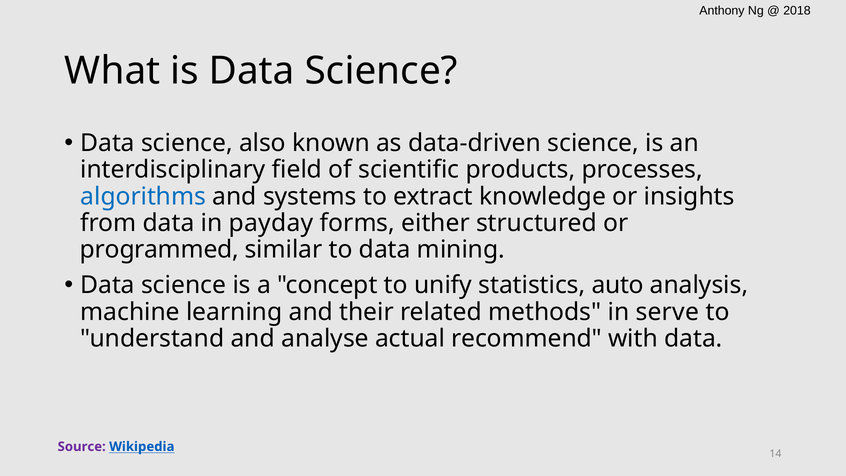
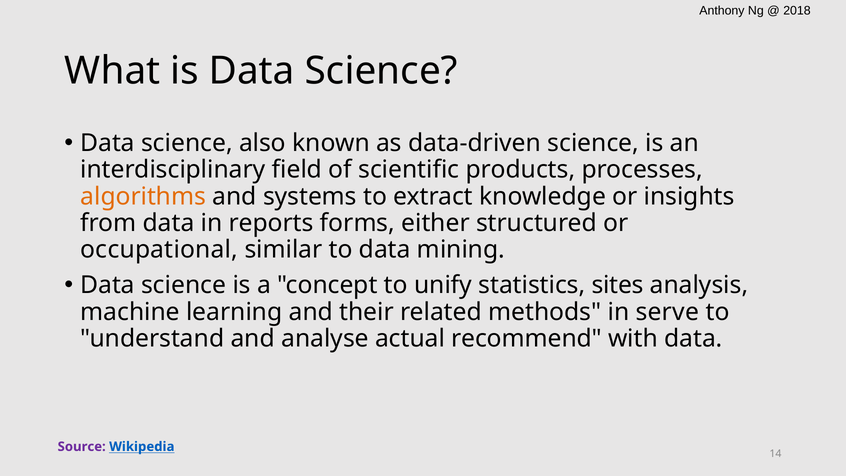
algorithms colour: blue -> orange (143, 196)
payday: payday -> reports (271, 223)
programmed: programmed -> occupational (159, 250)
auto: auto -> sites (618, 285)
